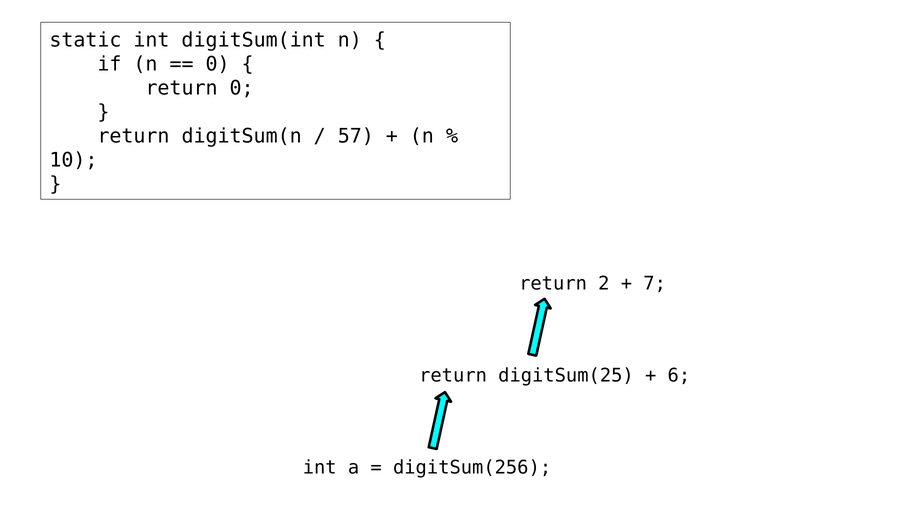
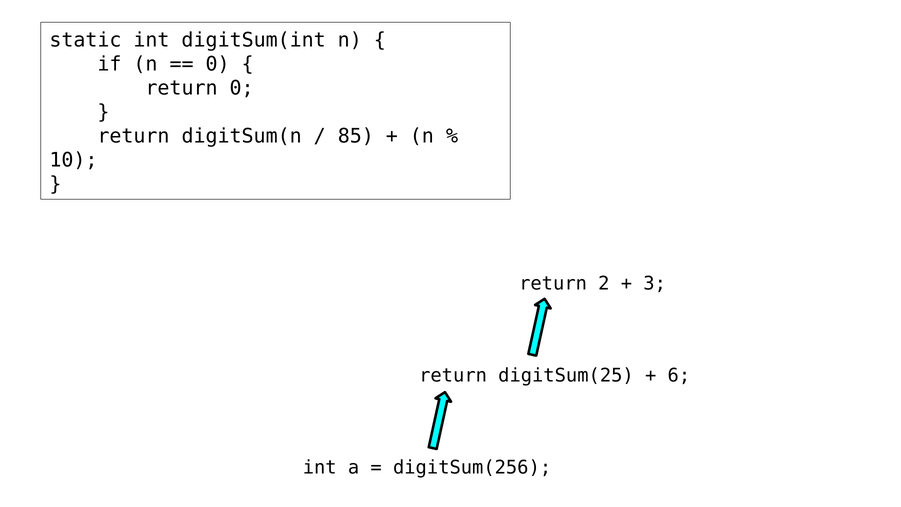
57: 57 -> 85 (356, 136)
7: 7 -> 3 (655, 283)
